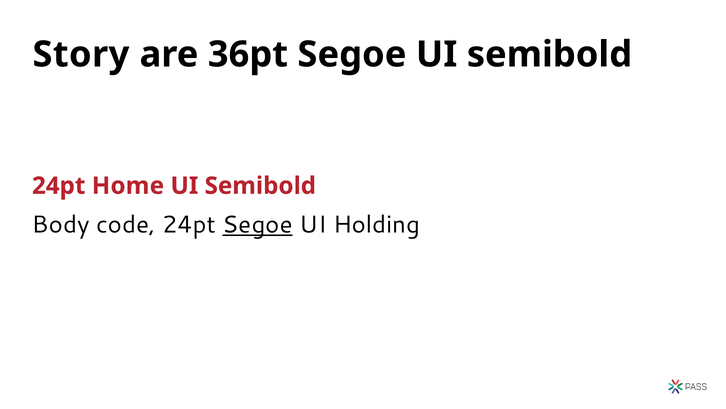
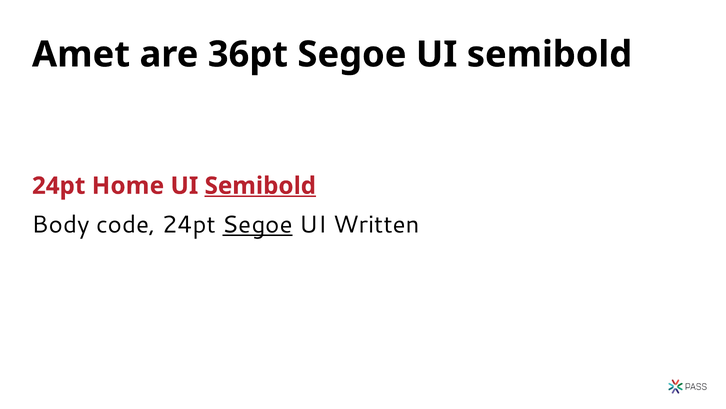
Story: Story -> Amet (81, 54)
Semibold underline: none -> present (260, 186)
Holding: Holding -> Written (376, 224)
